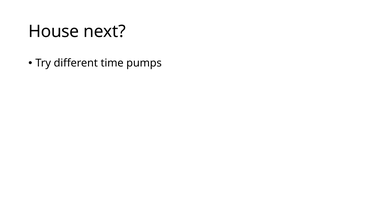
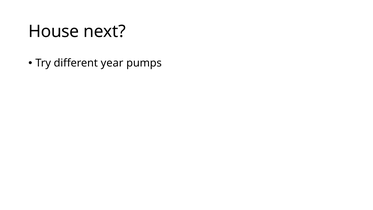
time: time -> year (112, 63)
